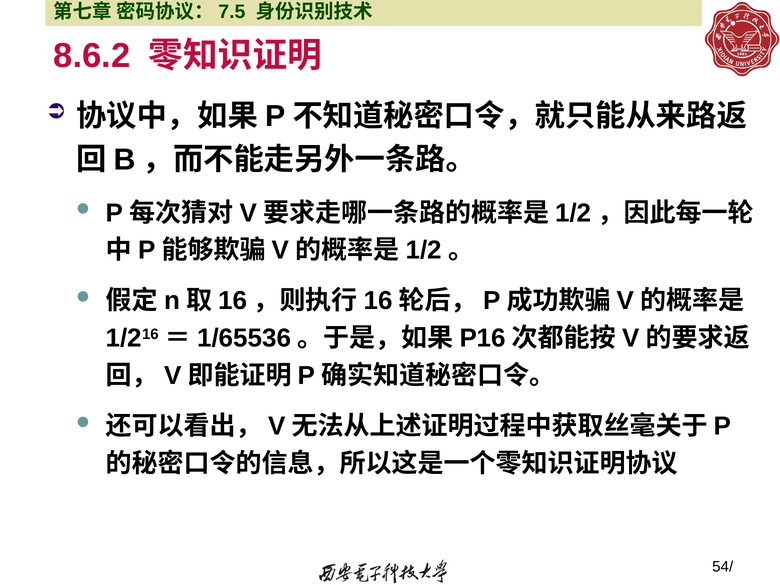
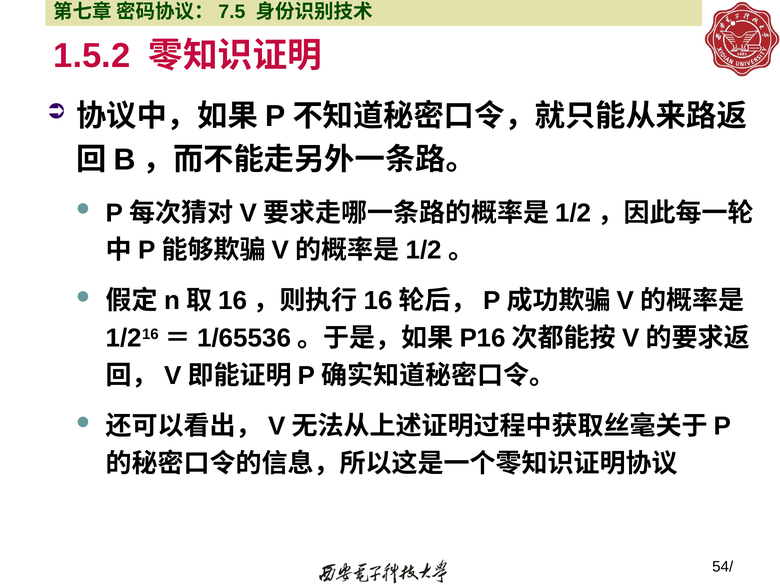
8.6.2: 8.6.2 -> 1.5.2 (92, 56)
